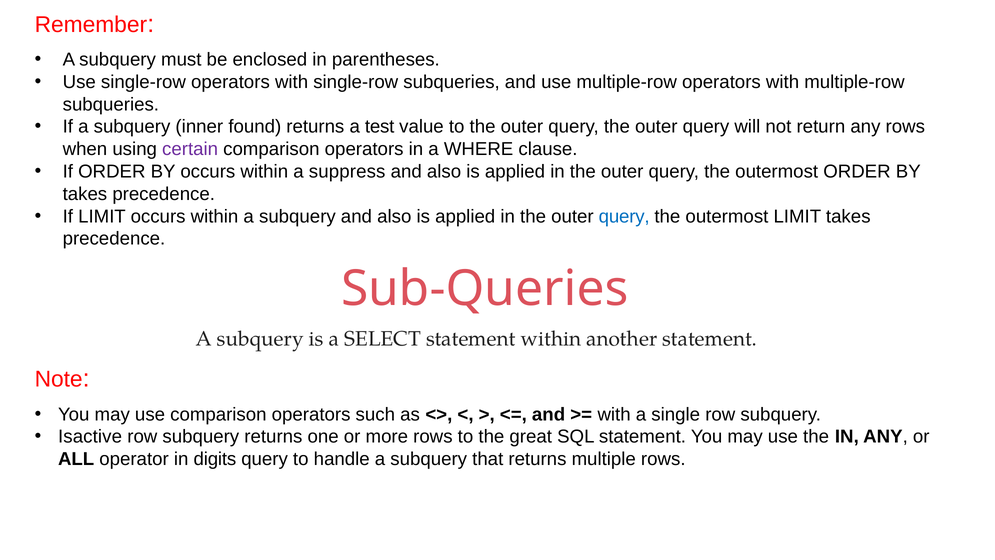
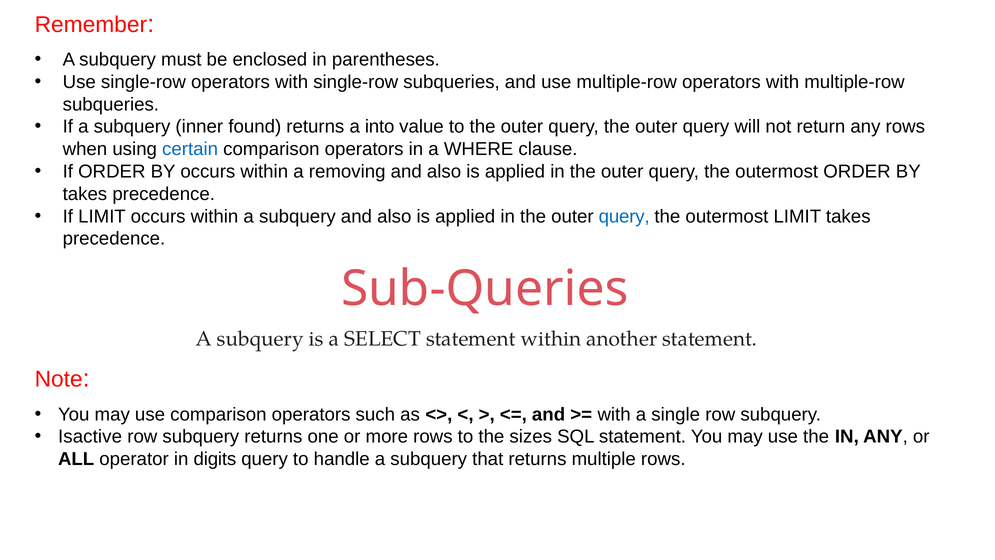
test: test -> into (380, 127)
certain colour: purple -> blue (190, 149)
suppress: suppress -> removing (347, 172)
great: great -> sizes (531, 437)
